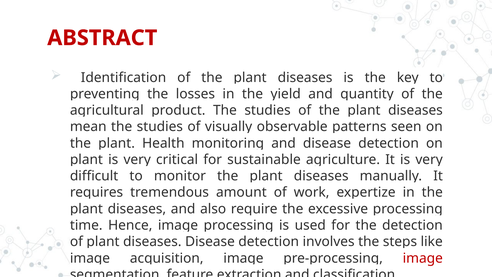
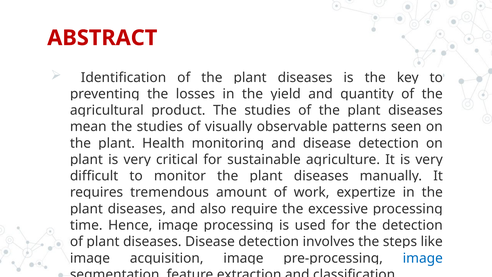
image colour: red -> blue (423, 258)
